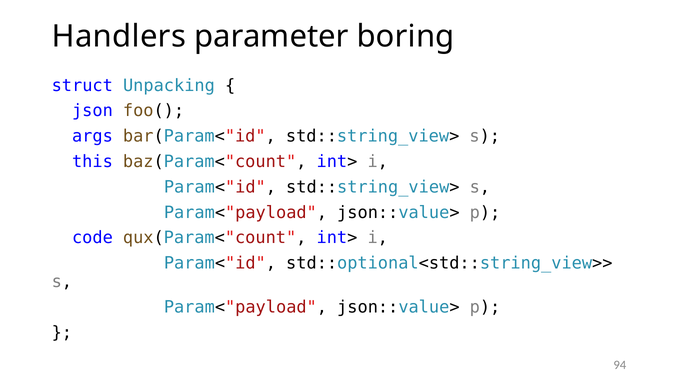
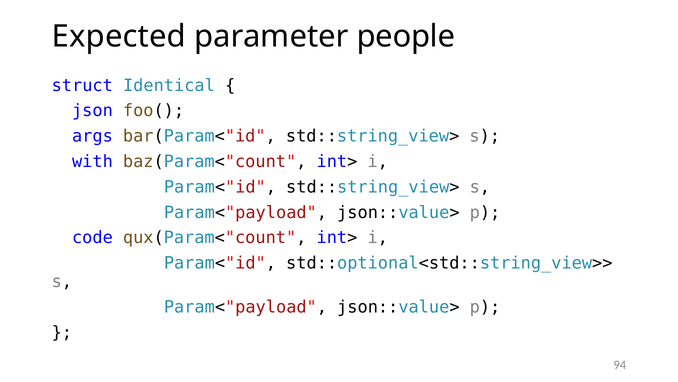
Handlers: Handlers -> Expected (119, 37)
boring: boring -> people (406, 37)
Unpacking: Unpacking -> Identical (169, 85)
this: this -> with (92, 161)
